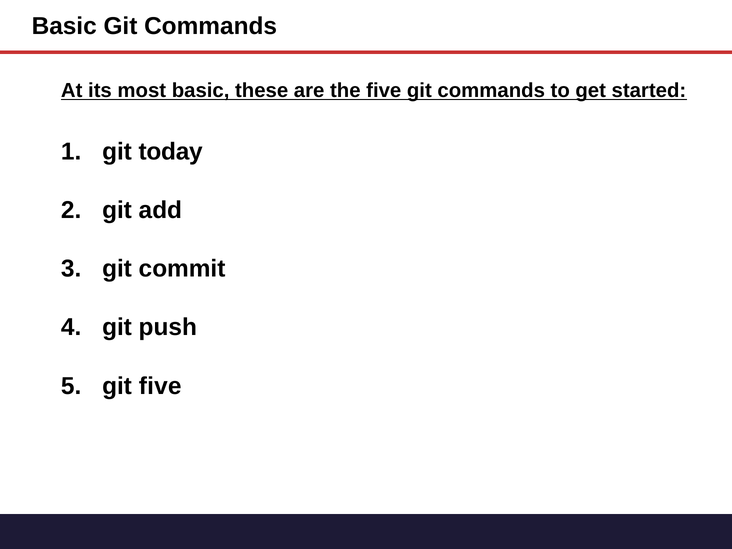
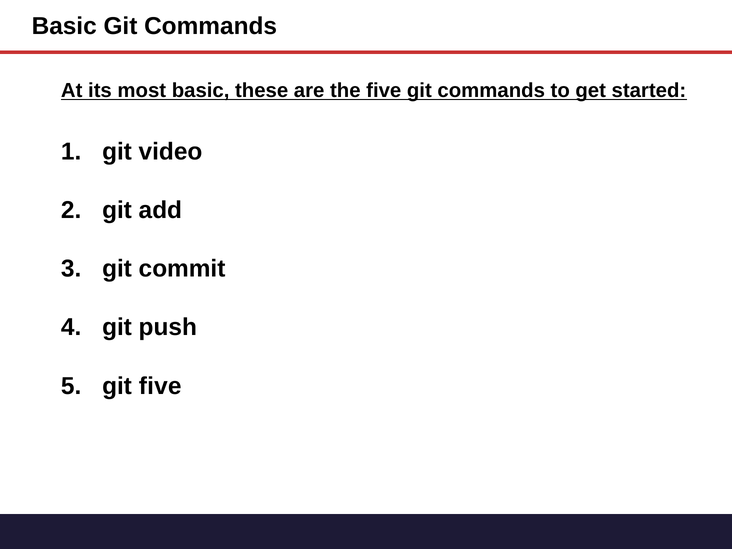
today: today -> video (170, 152)
